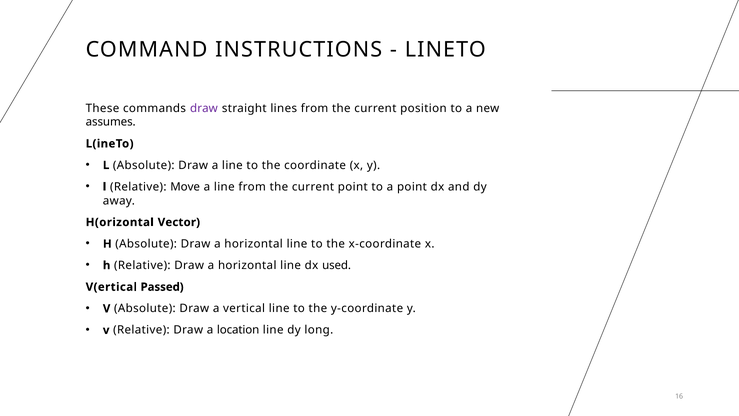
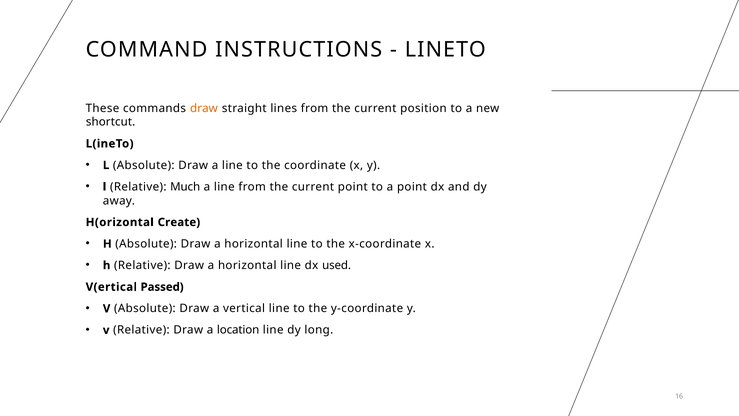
draw colour: purple -> orange (204, 108)
assumes: assumes -> shortcut (111, 122)
Move: Move -> Much (185, 187)
Vector: Vector -> Create (179, 222)
